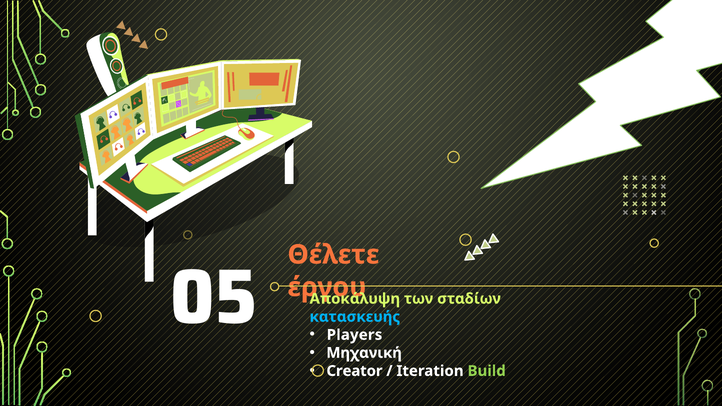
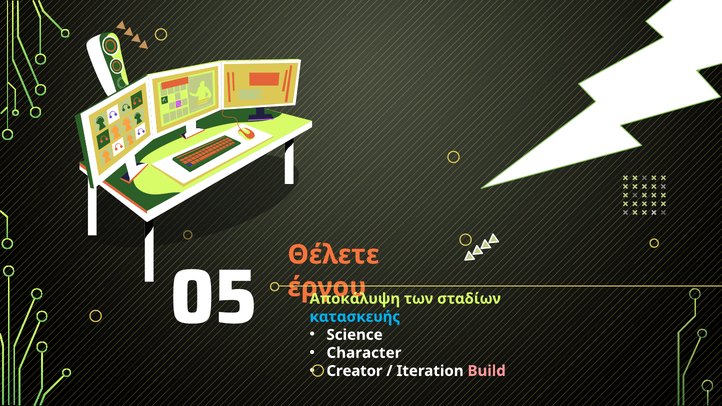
Players: Players -> Science (355, 335)
Μηχανική: Μηχανική -> Character (364, 353)
Build colour: light green -> pink (487, 371)
